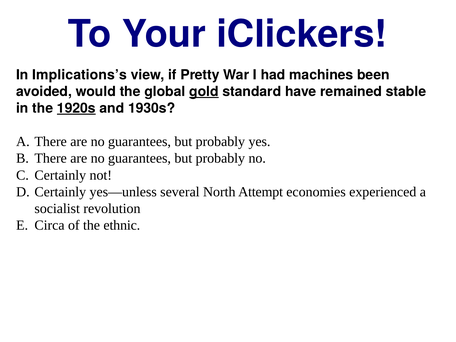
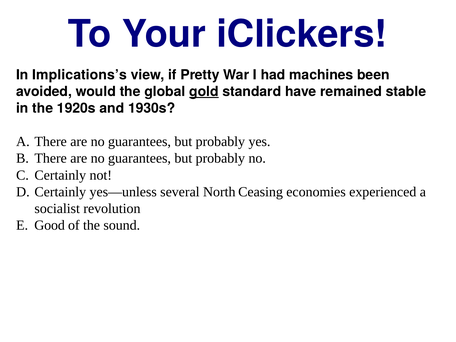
1920s underline: present -> none (76, 108)
Attempt: Attempt -> Ceasing (261, 192)
Circa: Circa -> Good (50, 225)
ethnic: ethnic -> sound (122, 225)
